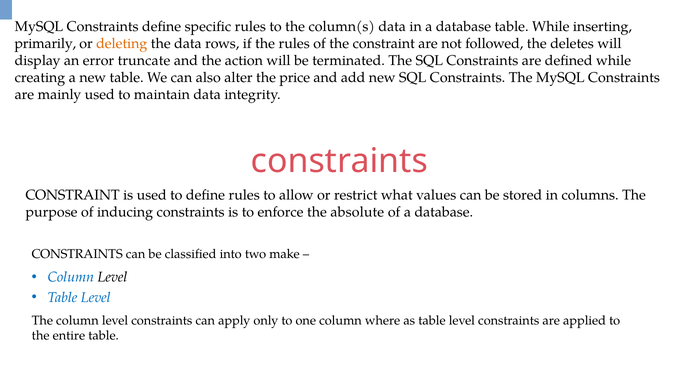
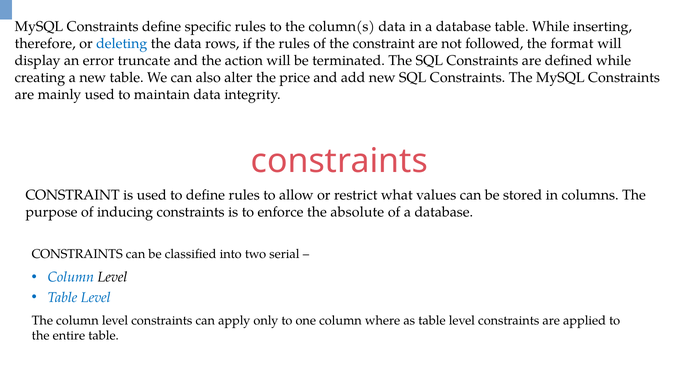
primarily: primarily -> therefore (45, 43)
deleting colour: orange -> blue (122, 43)
deletes: deletes -> format (572, 43)
make: make -> serial (284, 254)
